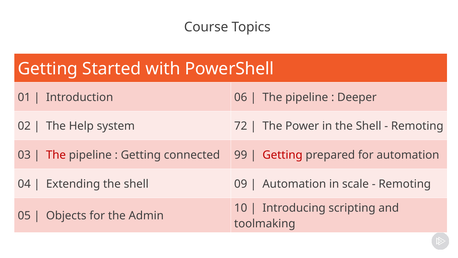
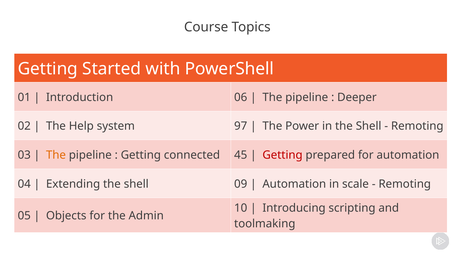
72: 72 -> 97 (241, 126)
The colour: red -> orange (56, 155)
99: 99 -> 45 (241, 155)
